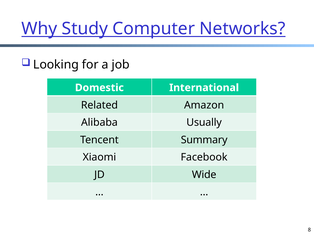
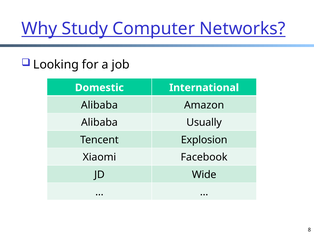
Related: Related -> Alibaba (99, 105)
Summary: Summary -> Explosion (204, 140)
